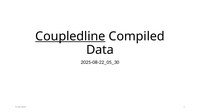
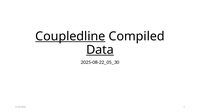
Data underline: none -> present (100, 50)
